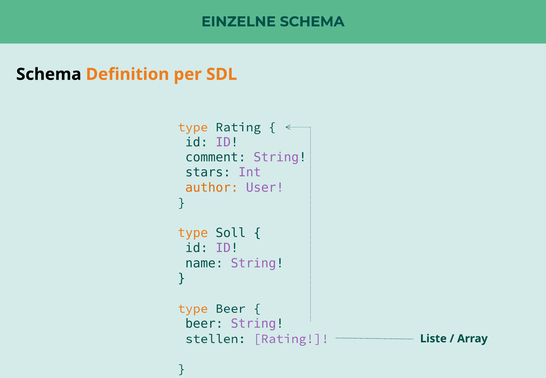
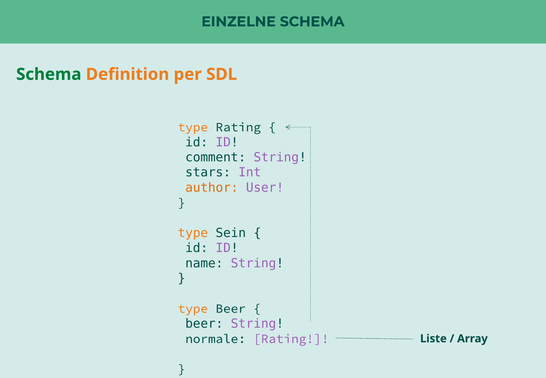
Schema colour: black -> green (49, 74)
Soll: Soll -> Sein (231, 233)
stellen: stellen -> normale (216, 339)
